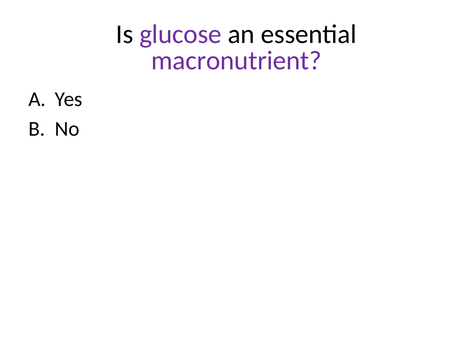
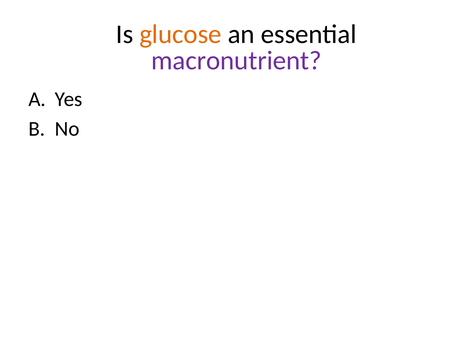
glucose colour: purple -> orange (180, 34)
